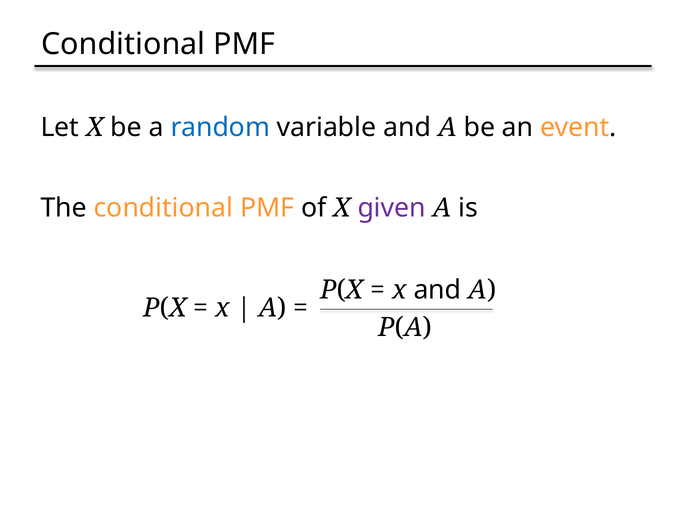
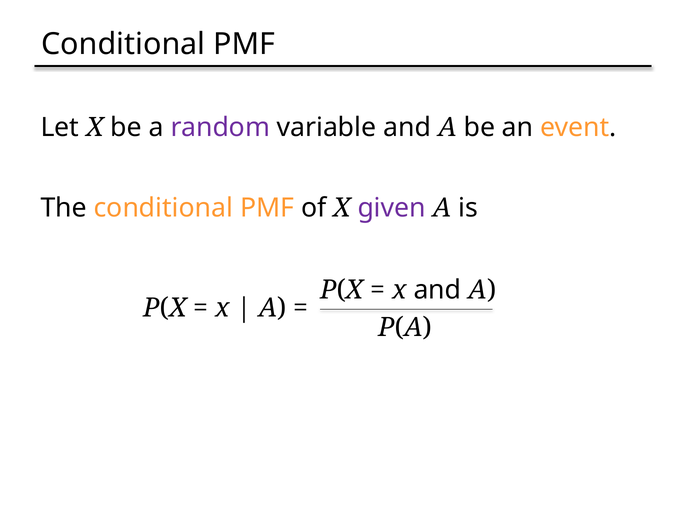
random colour: blue -> purple (220, 127)
